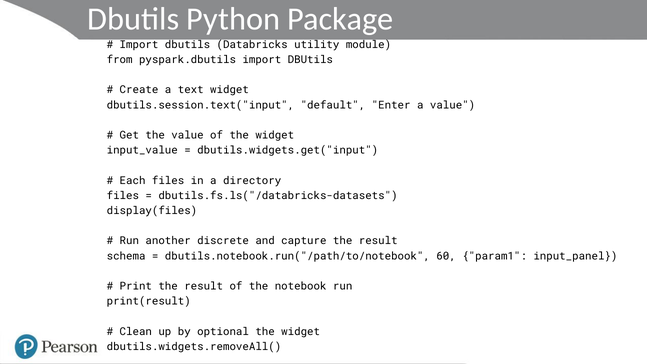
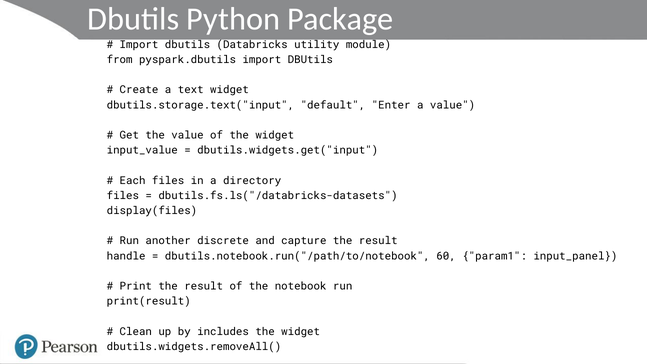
dbutils.session.text("input: dbutils.session.text("input -> dbutils.storage.text("input (200, 105)
schema: schema -> handle (126, 256)
optional: optional -> includes (223, 332)
